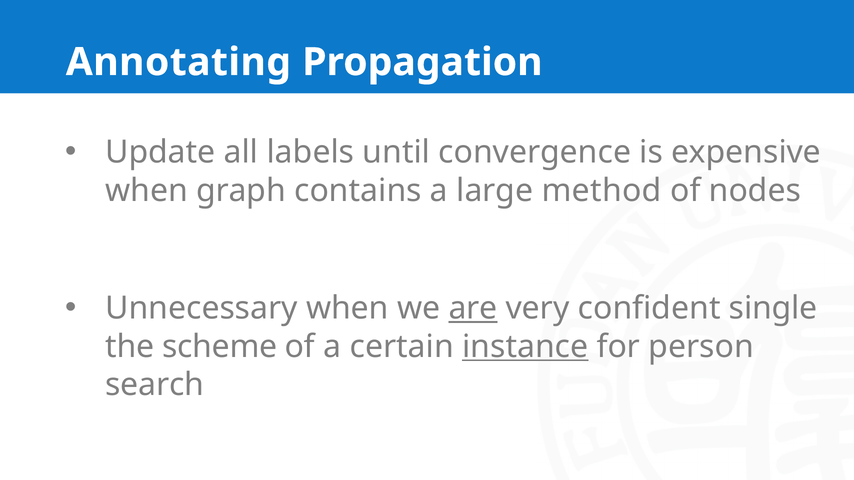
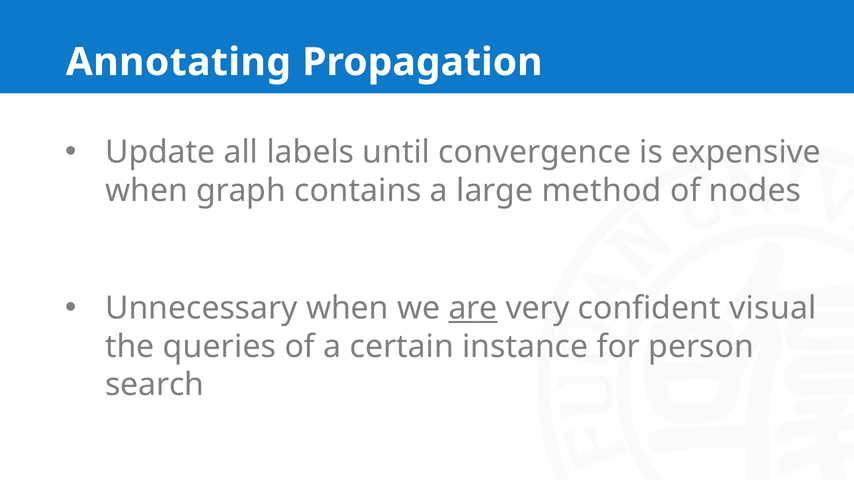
single: single -> visual (773, 308)
scheme: scheme -> queries (220, 347)
instance underline: present -> none (525, 347)
